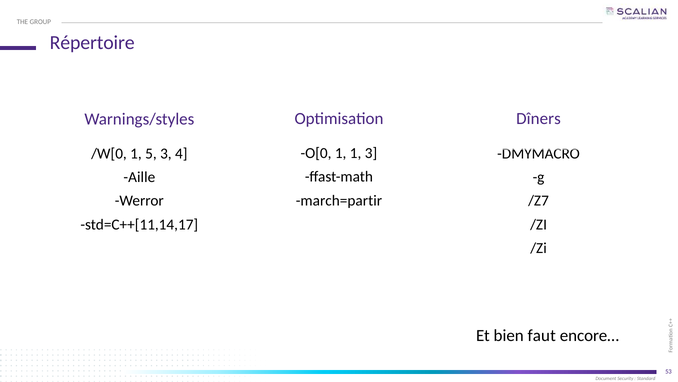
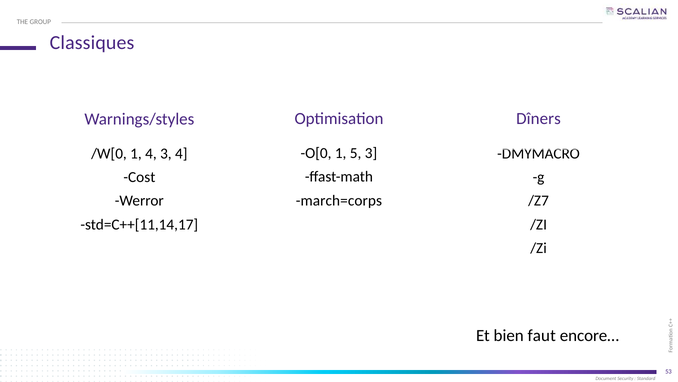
Répertoire: Répertoire -> Classiques (92, 43)
1 1: 1 -> 5 (356, 153)
1 5: 5 -> 4 (151, 153)
Aille: Aille -> Cost (139, 177)
march=partir: march=partir -> march=corps (339, 200)
